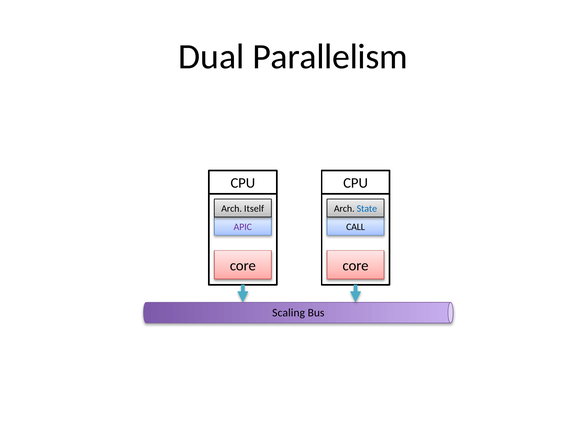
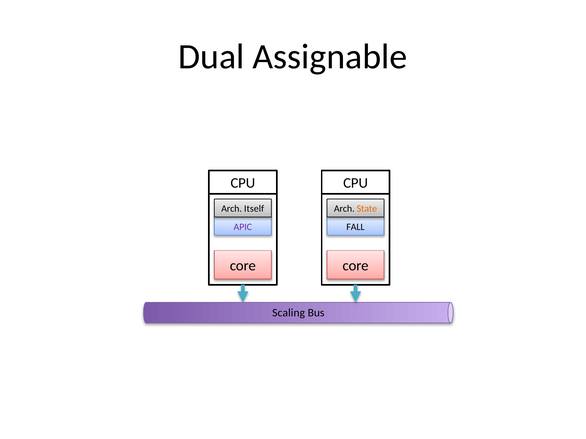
Parallelism: Parallelism -> Assignable (330, 57)
State colour: blue -> orange (367, 209)
CALL: CALL -> FALL (355, 227)
